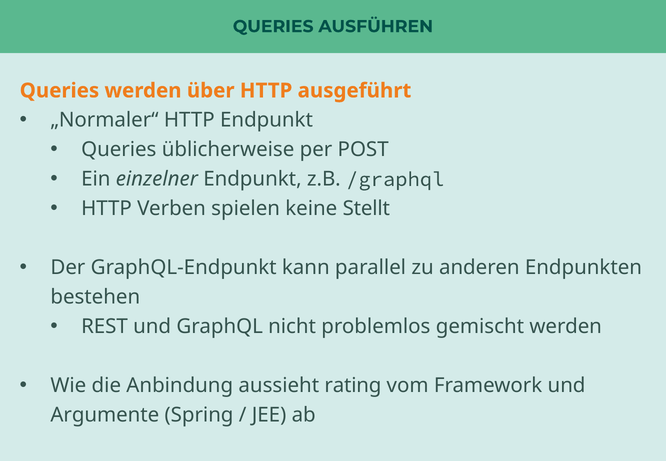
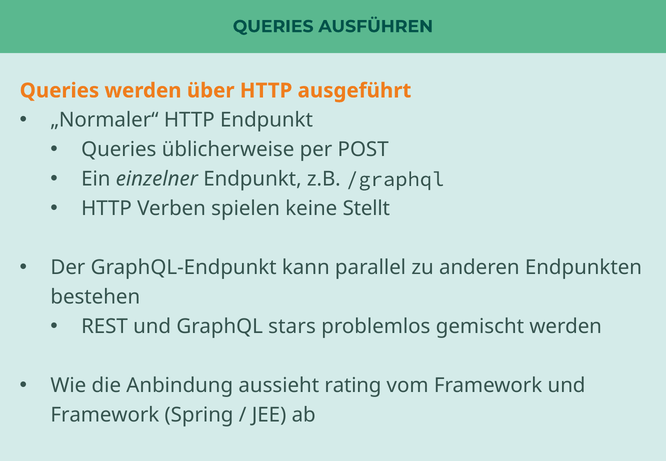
nicht: nicht -> stars (292, 327)
Argumente: Argumente -> Framework (105, 415)
